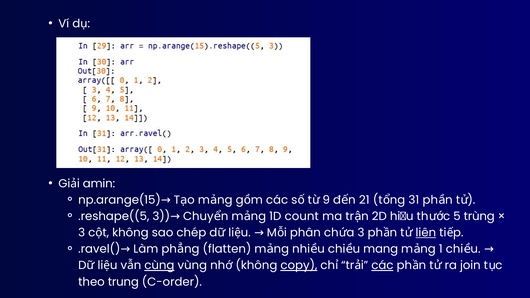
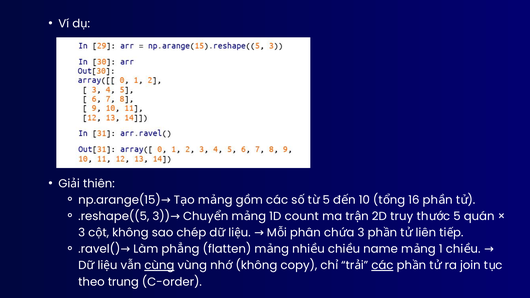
amin: amin -> thiên (99, 184)
9: 9 -> 5 (326, 200)
21: 21 -> 10 (364, 200)
31: 31 -> 16 (414, 200)
hiếu: hiếu -> truy (402, 217)
trùng: trùng -> quán (479, 217)
liên underline: present -> none (426, 233)
mang: mang -> name (381, 249)
copy underline: present -> none (299, 266)
